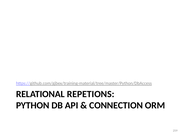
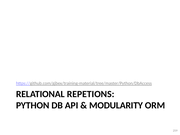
CONNECTION: CONNECTION -> MODULARITY (116, 105)
